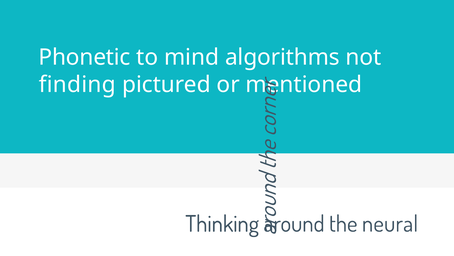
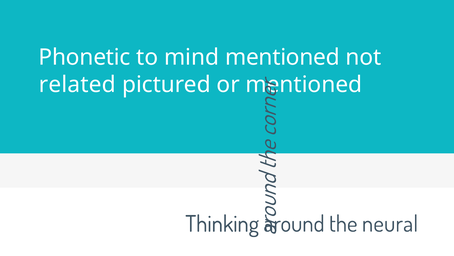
mind algorithms: algorithms -> mentioned (282, 57)
finding: finding -> related (77, 84)
